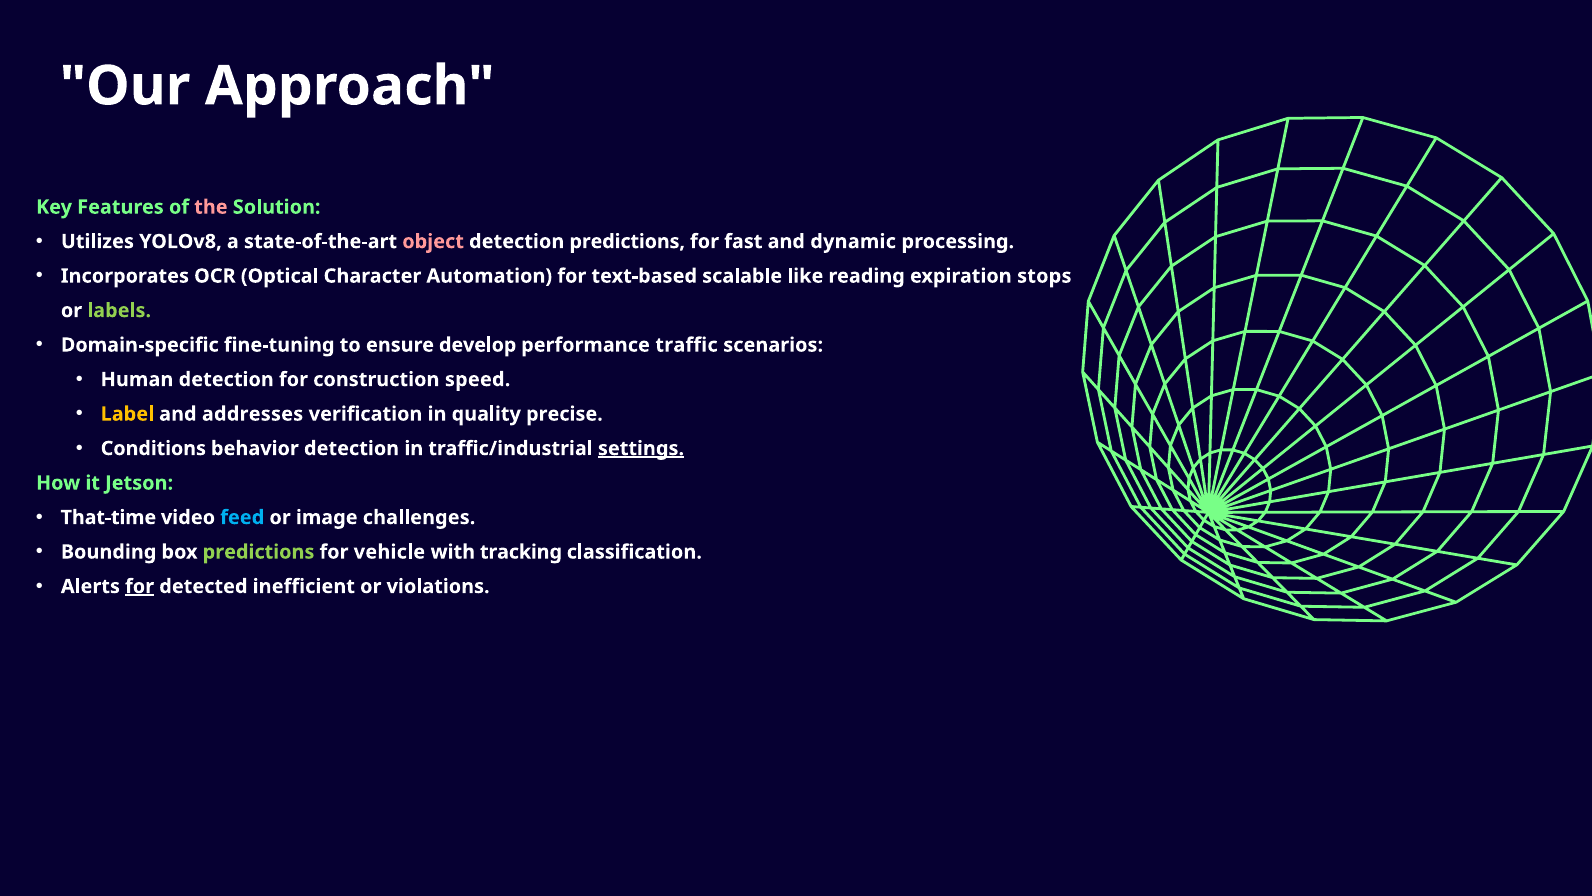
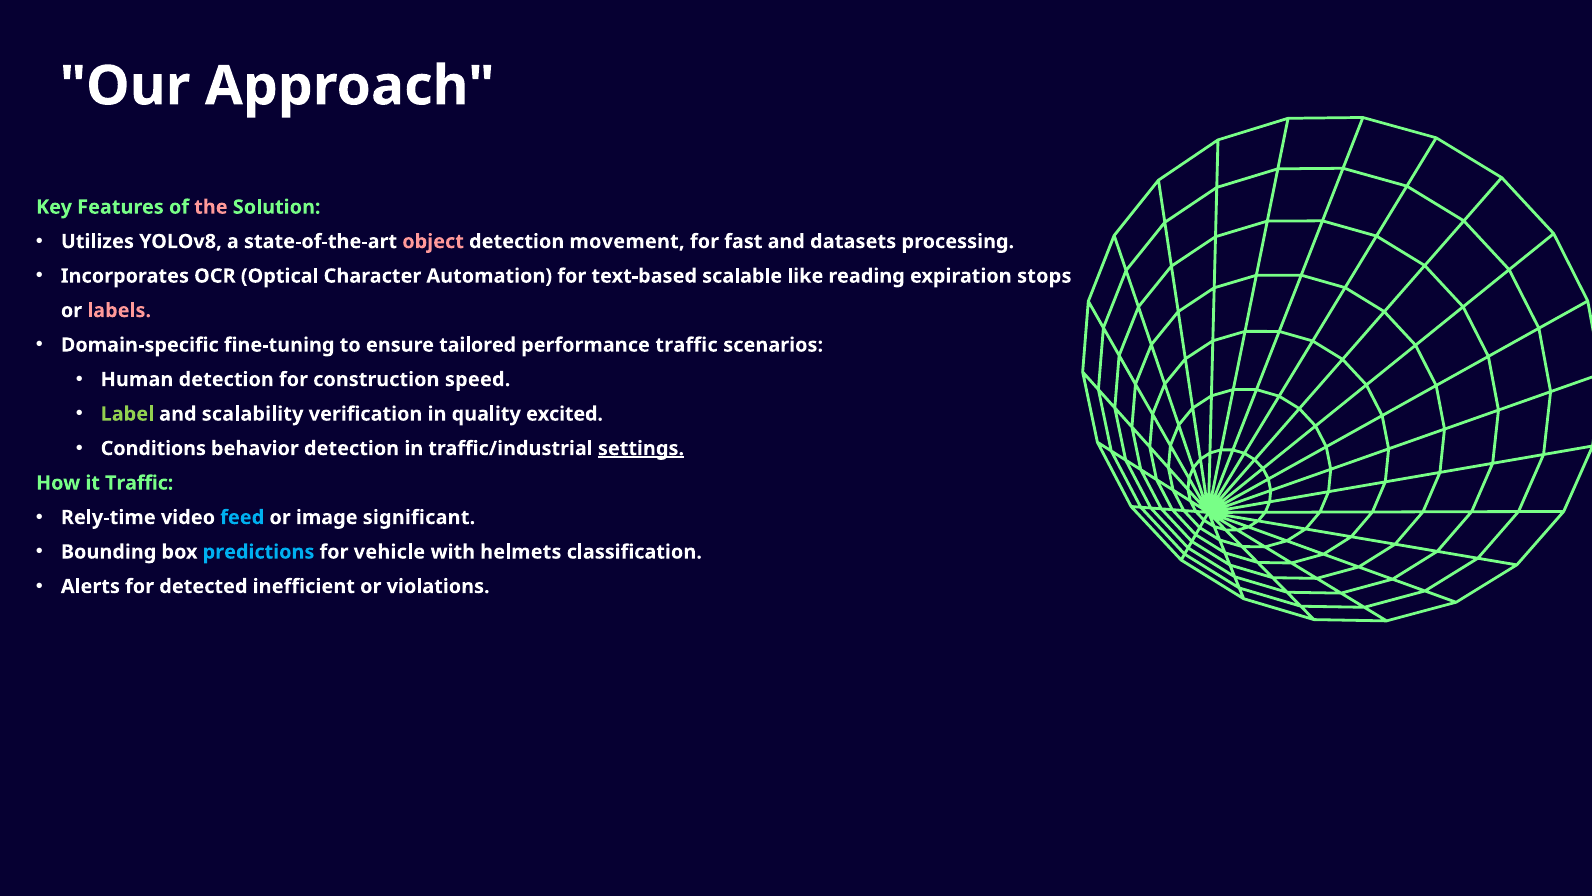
detection predictions: predictions -> movement (627, 241)
dynamic: dynamic -> datasets (853, 241)
labels colour: light green -> pink (119, 310)
develop: develop -> tailored (478, 345)
Label colour: yellow -> light green (127, 414)
addresses: addresses -> scalability (253, 414)
precise: precise -> excited (564, 414)
it Jetson: Jetson -> Traffic (139, 483)
That-time: That-time -> Rely-time (108, 517)
challenges: challenges -> significant (419, 517)
predictions colour: light green -> light blue (259, 552)
tracking: tracking -> helmets (521, 552)
for underline: present -> none (140, 586)
